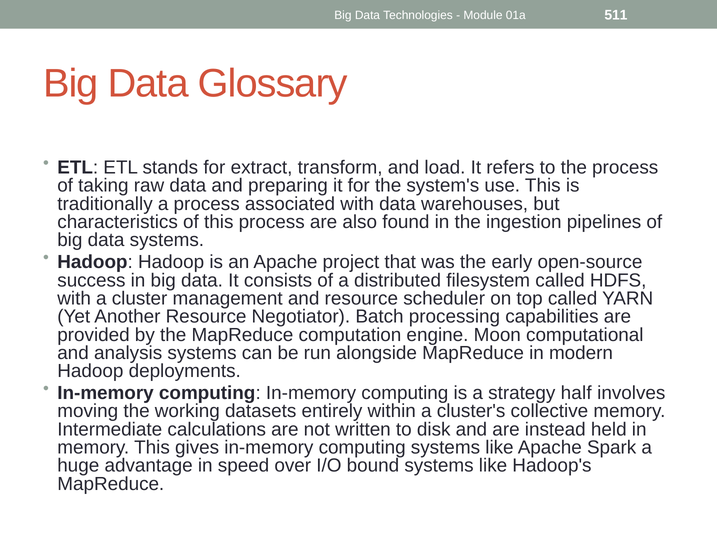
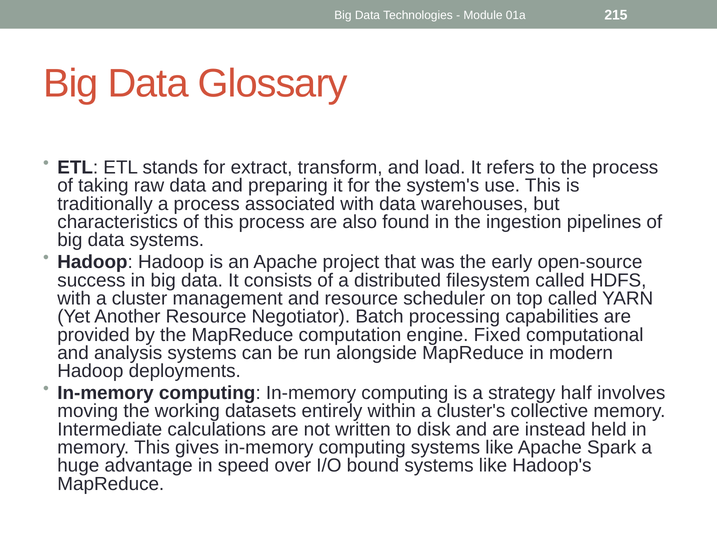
511: 511 -> 215 (616, 15)
Moon: Moon -> Fixed (497, 335)
